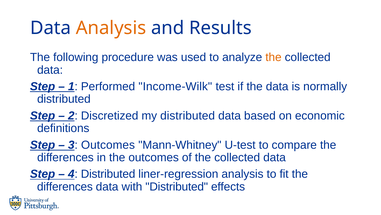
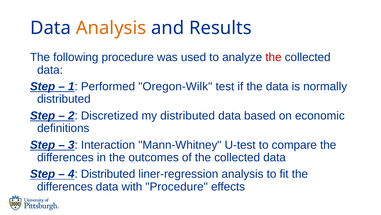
the colour: orange -> red (273, 57)
Income-Wilk: Income-Wilk -> Oregon-Wilk (175, 86)
3 Outcomes: Outcomes -> Interaction (108, 144)
with Distributed: Distributed -> Procedure (177, 186)
